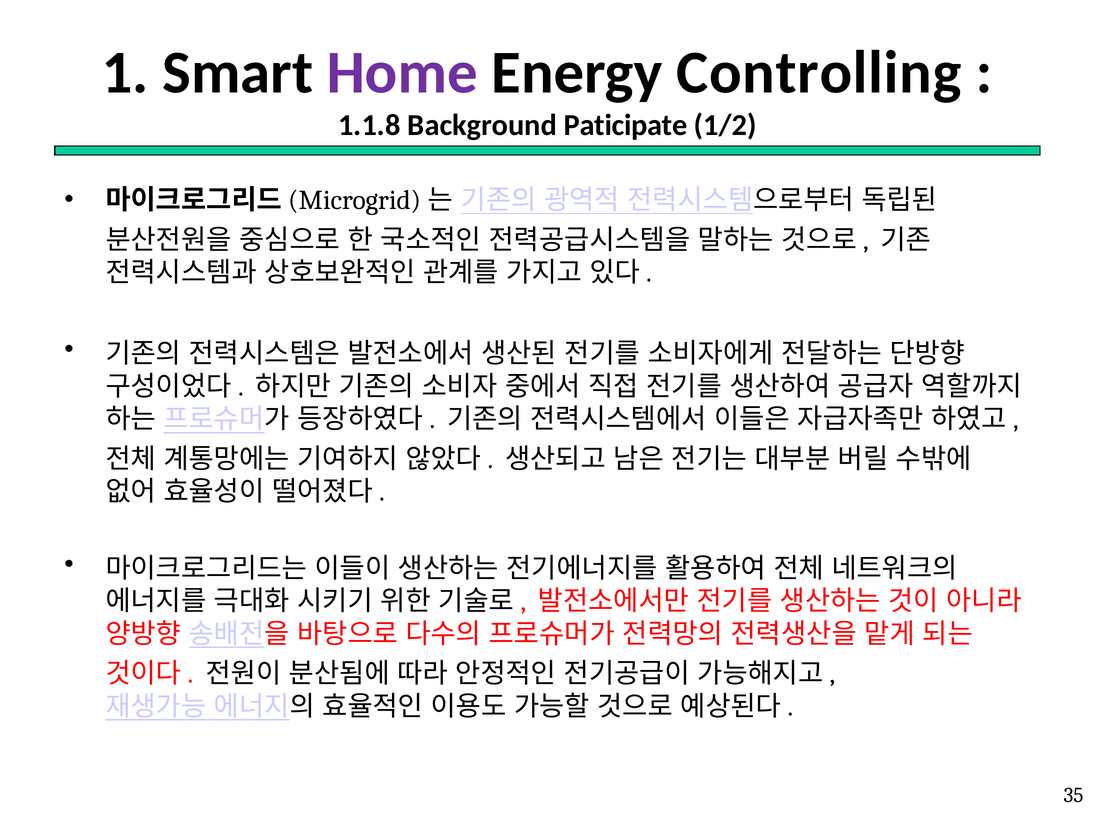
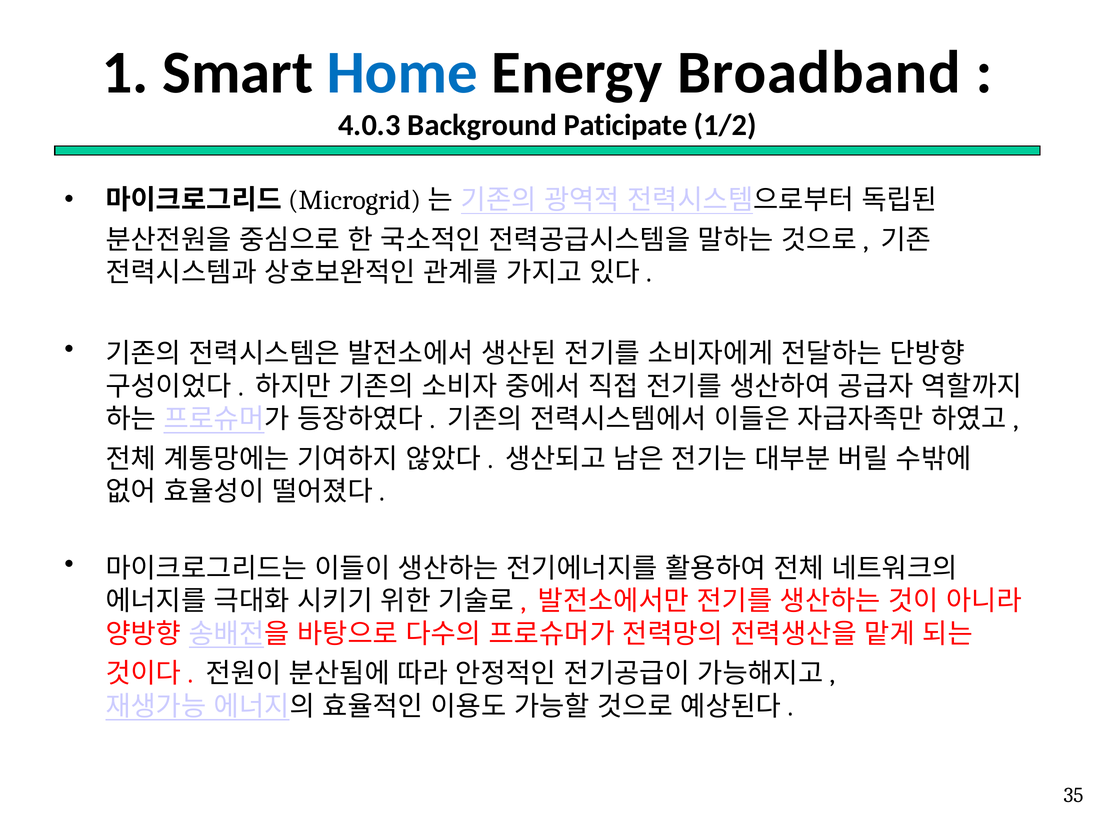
Home colour: purple -> blue (402, 73)
Controlling: Controlling -> Broadband (819, 73)
1.1.8: 1.1.8 -> 4.0.3 (369, 125)
